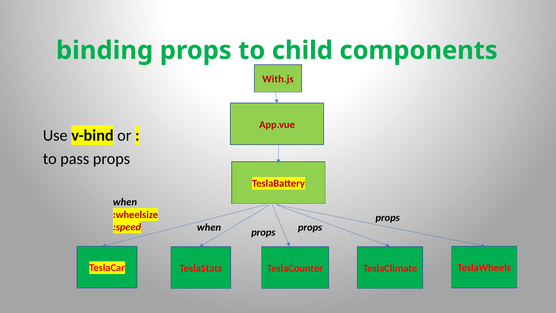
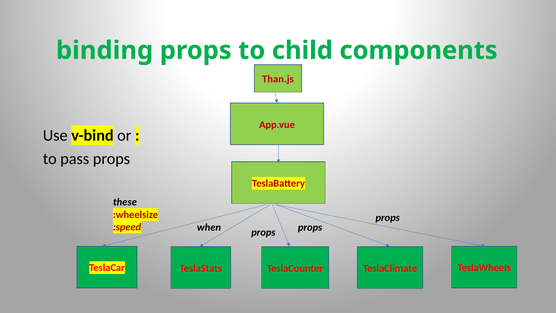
With.js: With.js -> Than.js (278, 79)
when: when -> these (125, 202)
